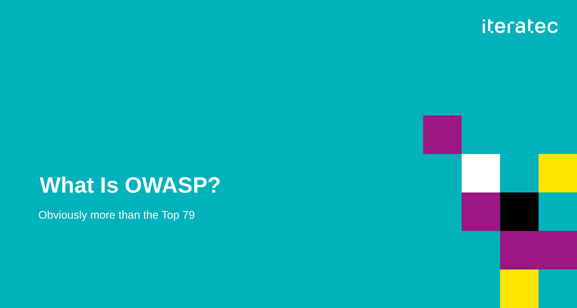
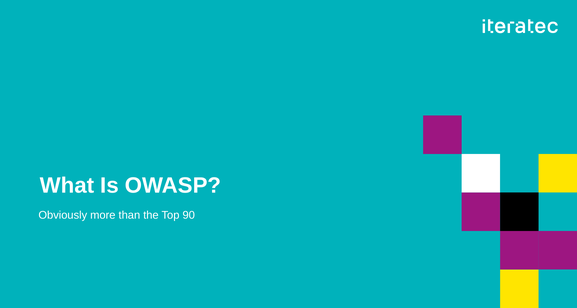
79: 79 -> 90 (189, 215)
